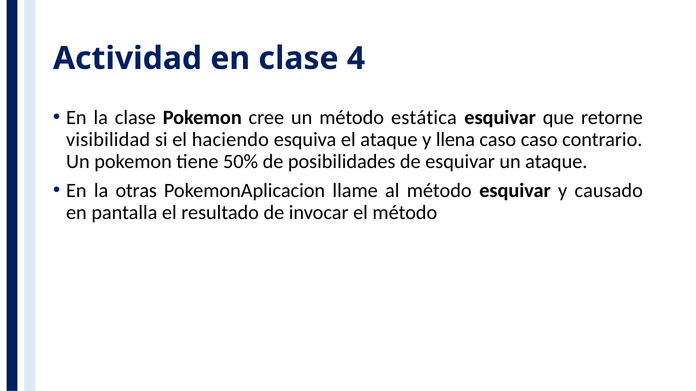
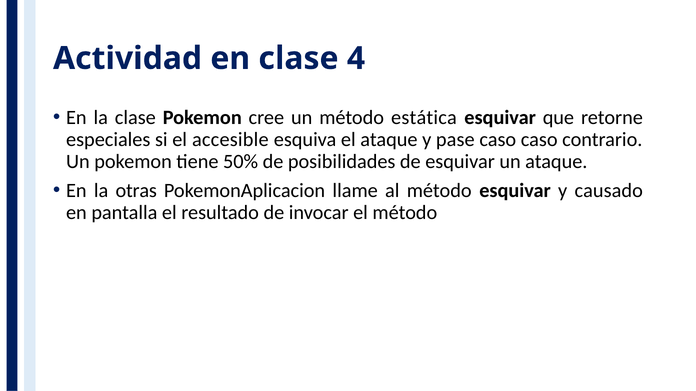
visibilidad: visibilidad -> especiales (108, 140)
haciendo: haciendo -> accesible (230, 140)
llena: llena -> pase (455, 140)
